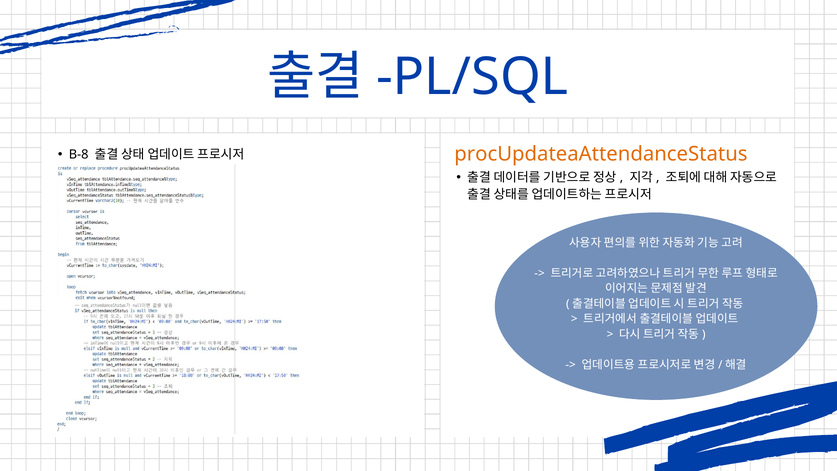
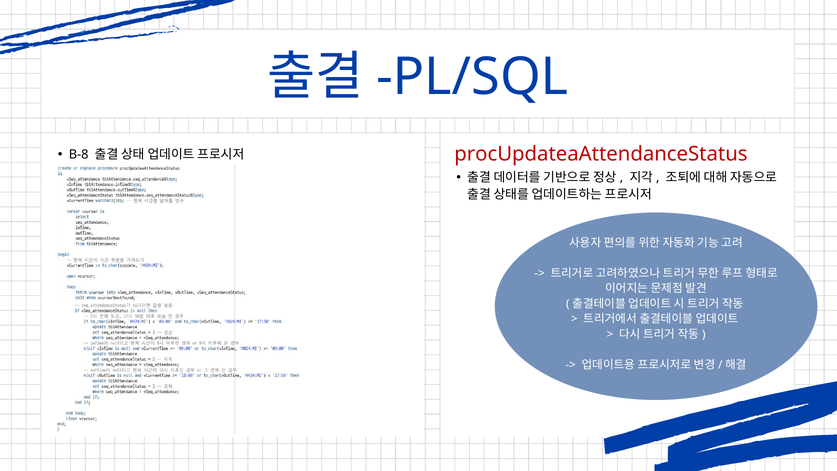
procUpdateaAttendanceStatus colour: orange -> red (601, 154)
